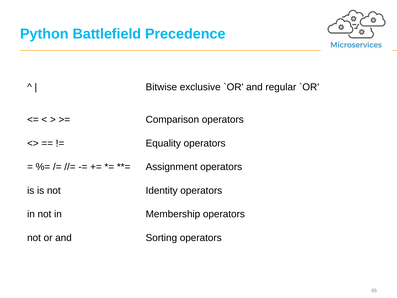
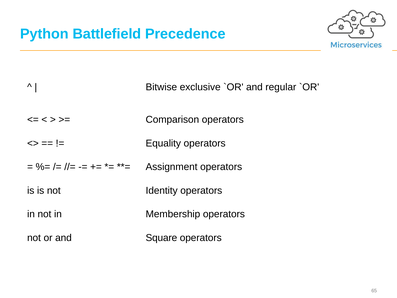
Sorting: Sorting -> Square (161, 238)
